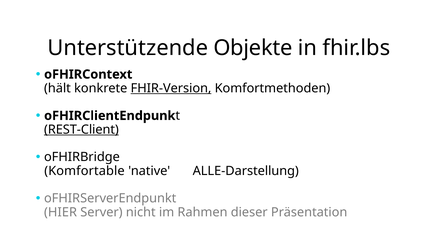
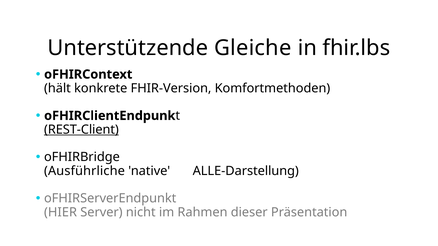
Objekte: Objekte -> Gleiche (253, 48)
FHIR-Version underline: present -> none (171, 88)
Komfortable: Komfortable -> Ausführliche (84, 171)
